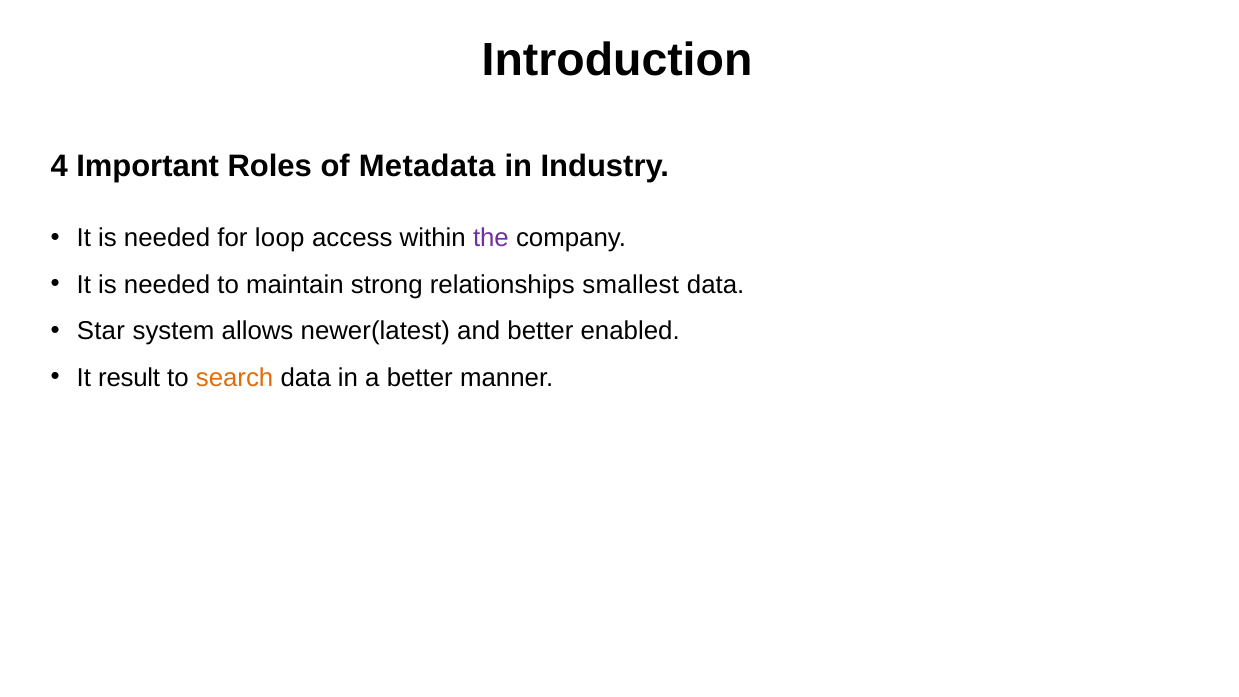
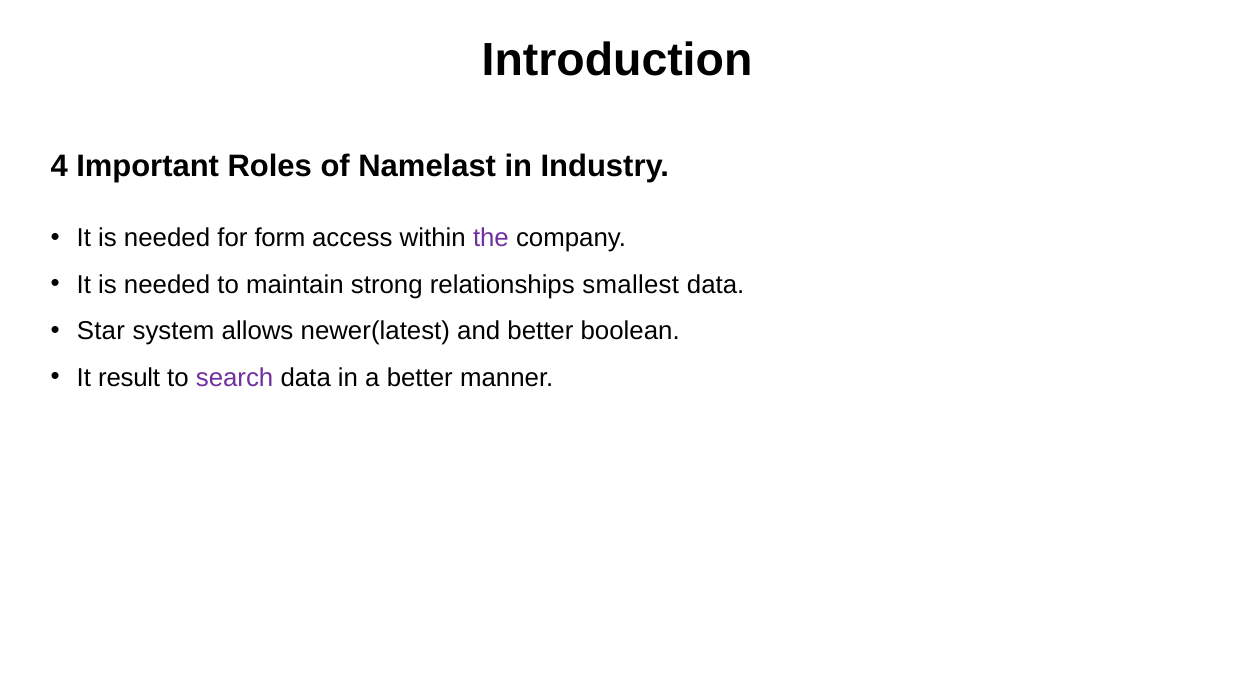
Metadata: Metadata -> Namelast (427, 166)
loop: loop -> form (280, 238)
enabled: enabled -> boolean (630, 331)
search colour: orange -> purple (235, 378)
